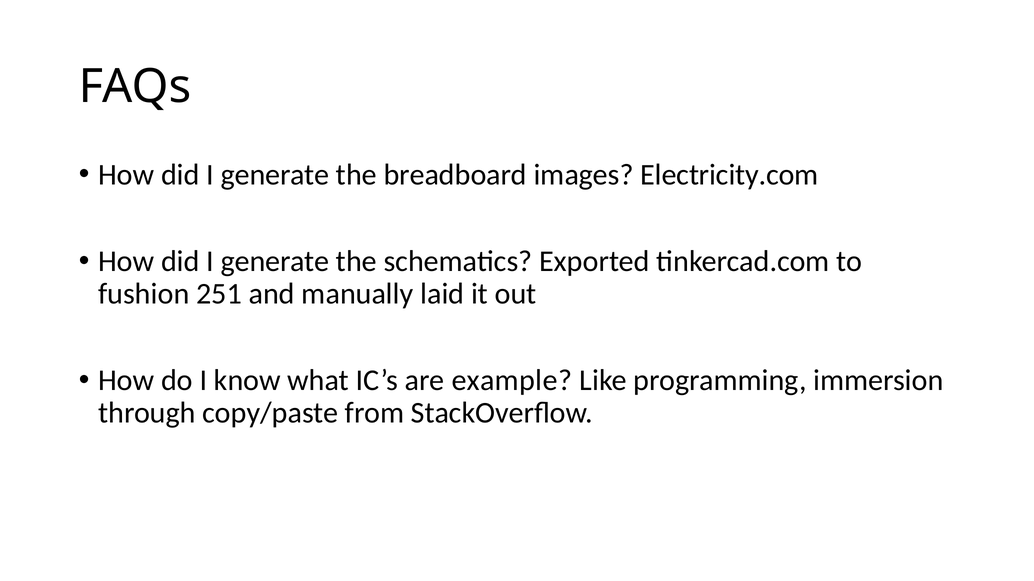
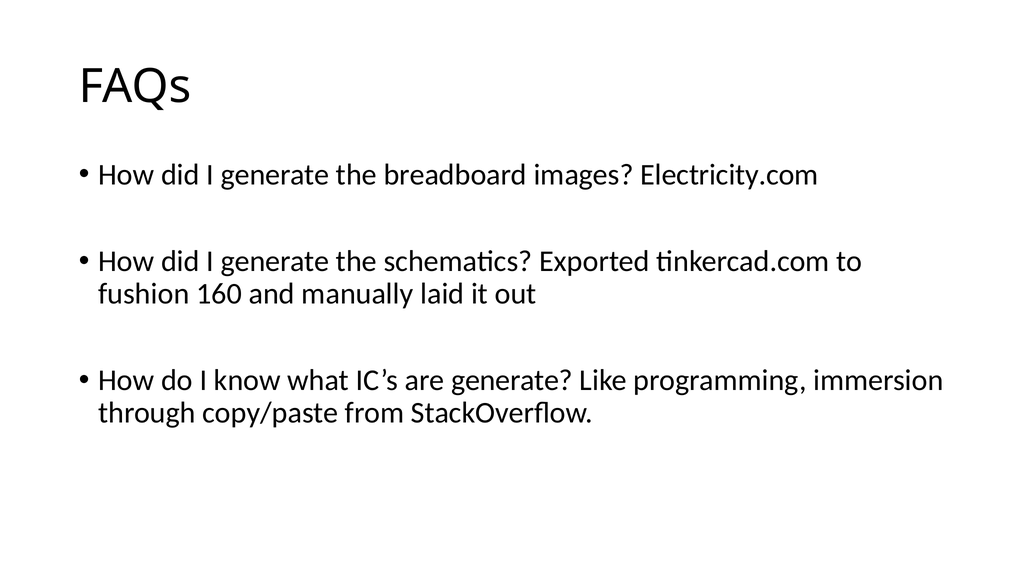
251: 251 -> 160 (219, 294)
are example: example -> generate (512, 381)
